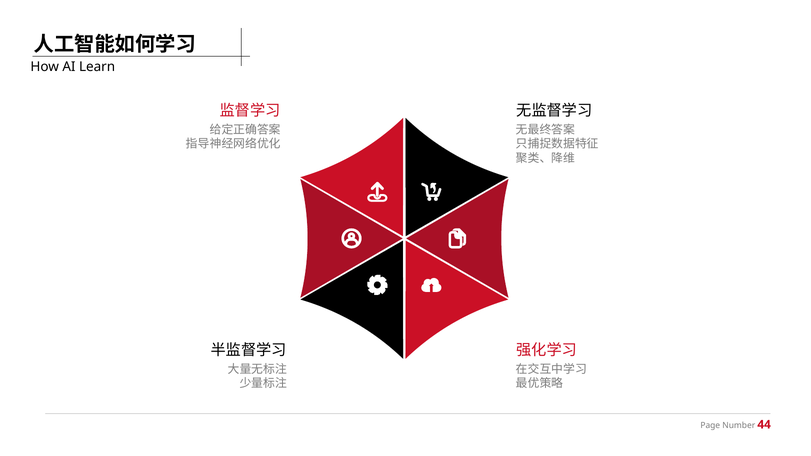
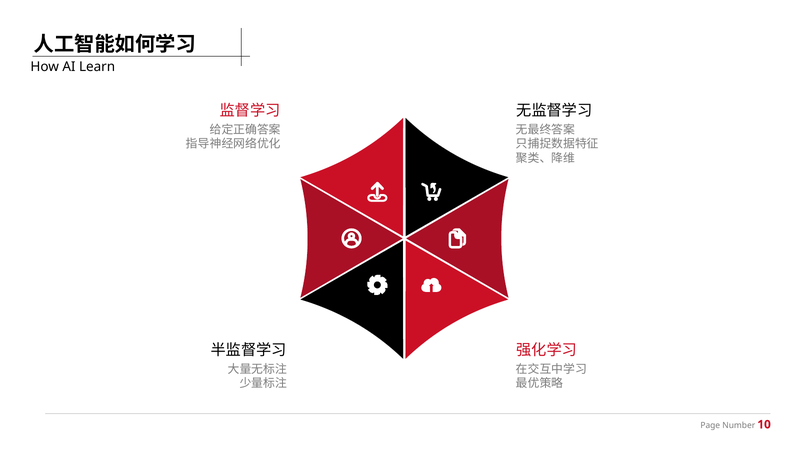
44: 44 -> 10 (764, 425)
